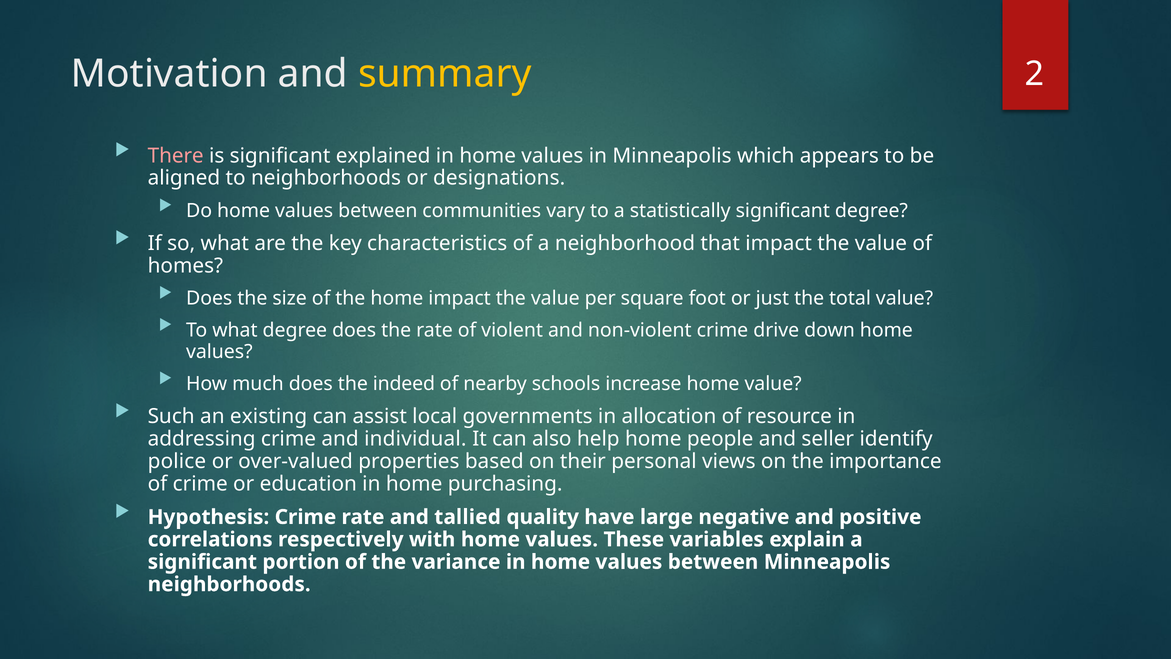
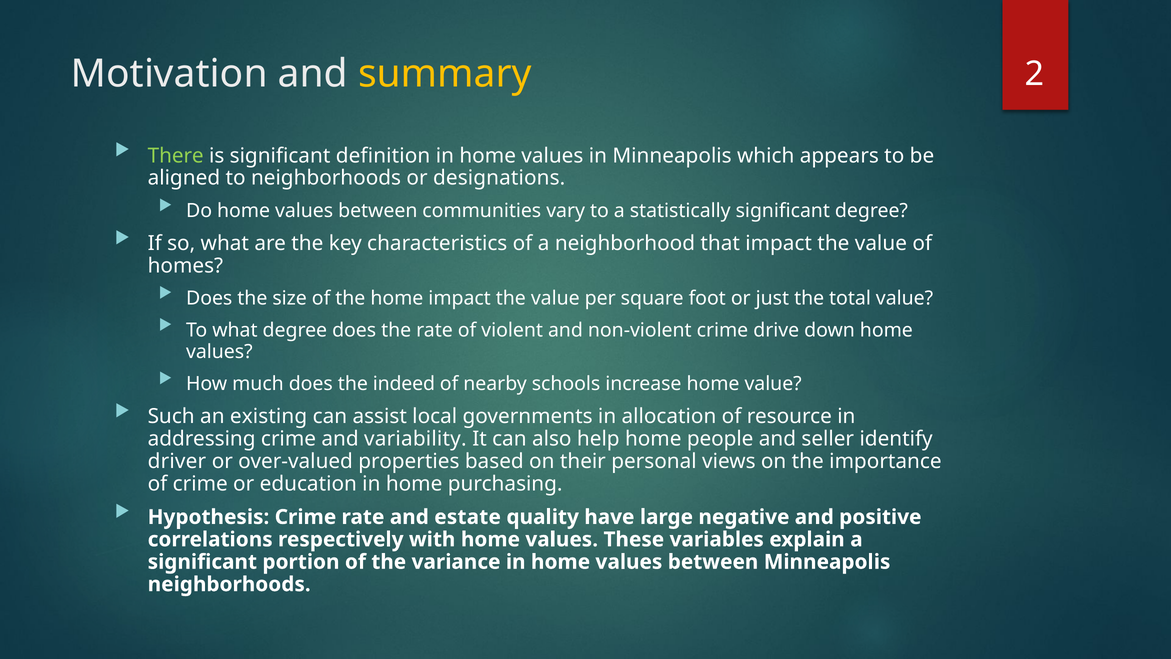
There colour: pink -> light green (176, 156)
explained: explained -> definition (383, 156)
individual: individual -> variability (415, 439)
police: police -> driver (177, 461)
tallied: tallied -> estate (468, 517)
